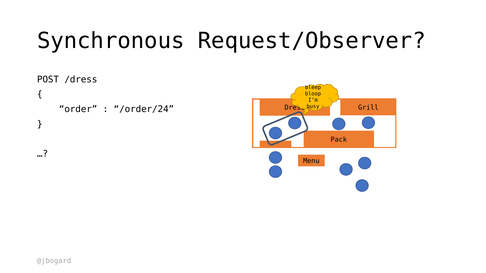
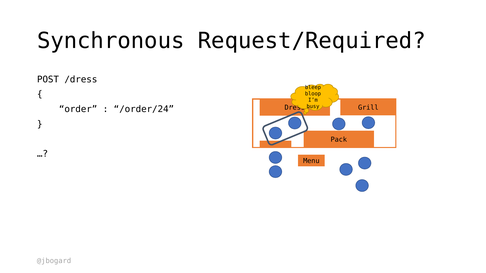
Request/Observer: Request/Observer -> Request/Required (312, 41)
